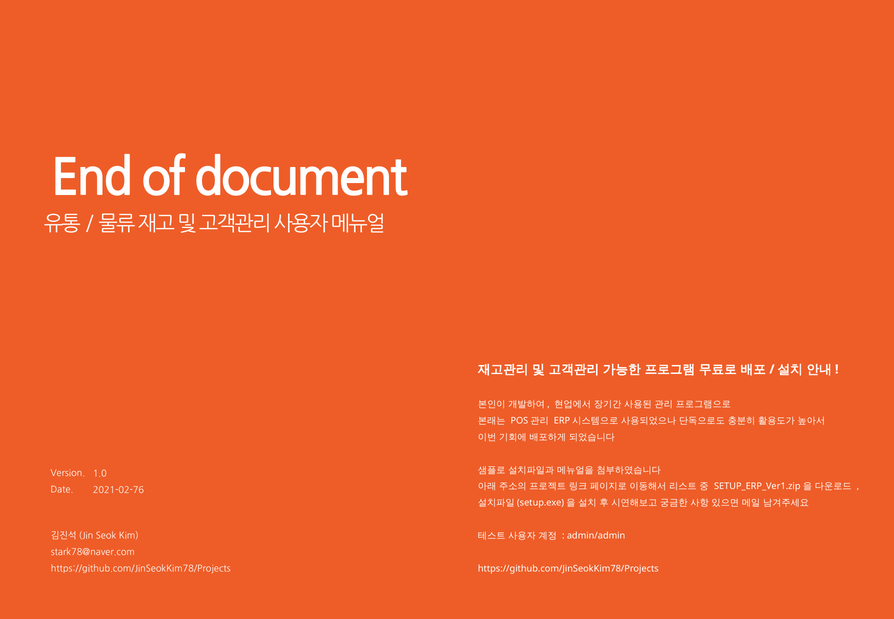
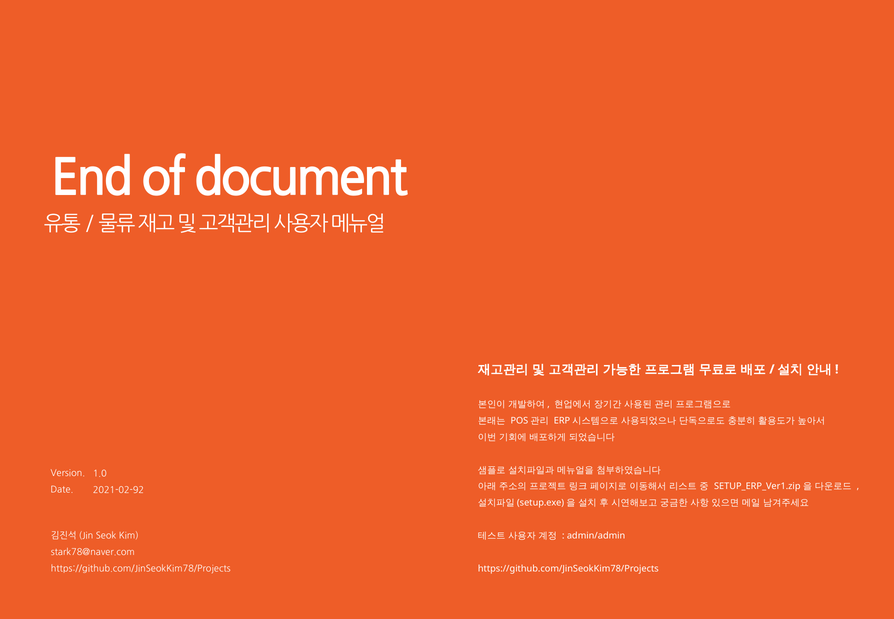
2021-02-76: 2021-02-76 -> 2021-02-92 (118, 490)
